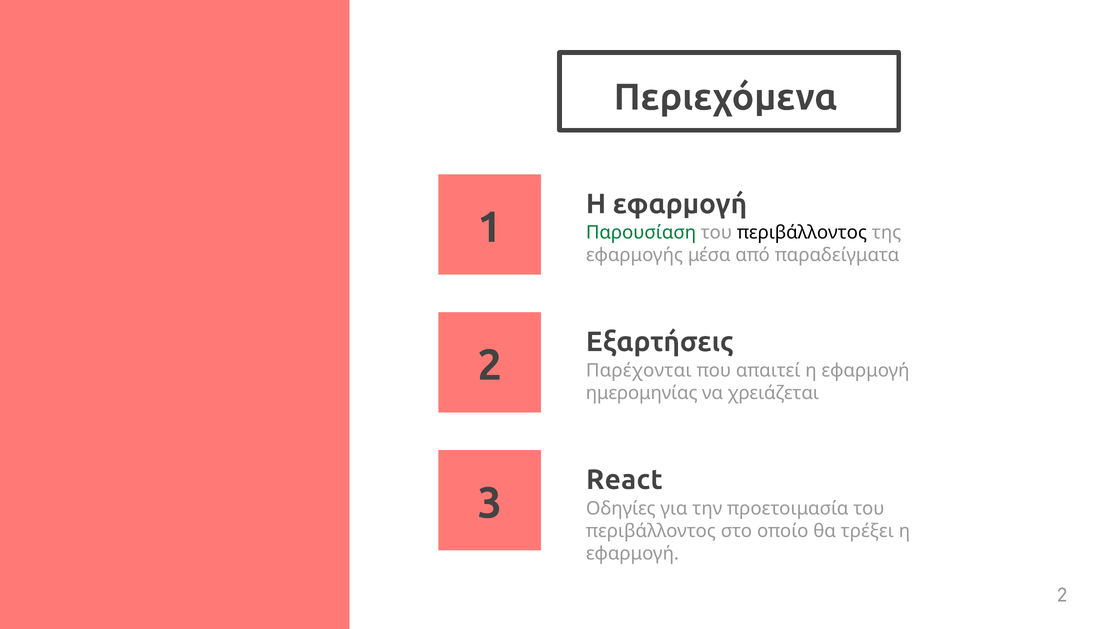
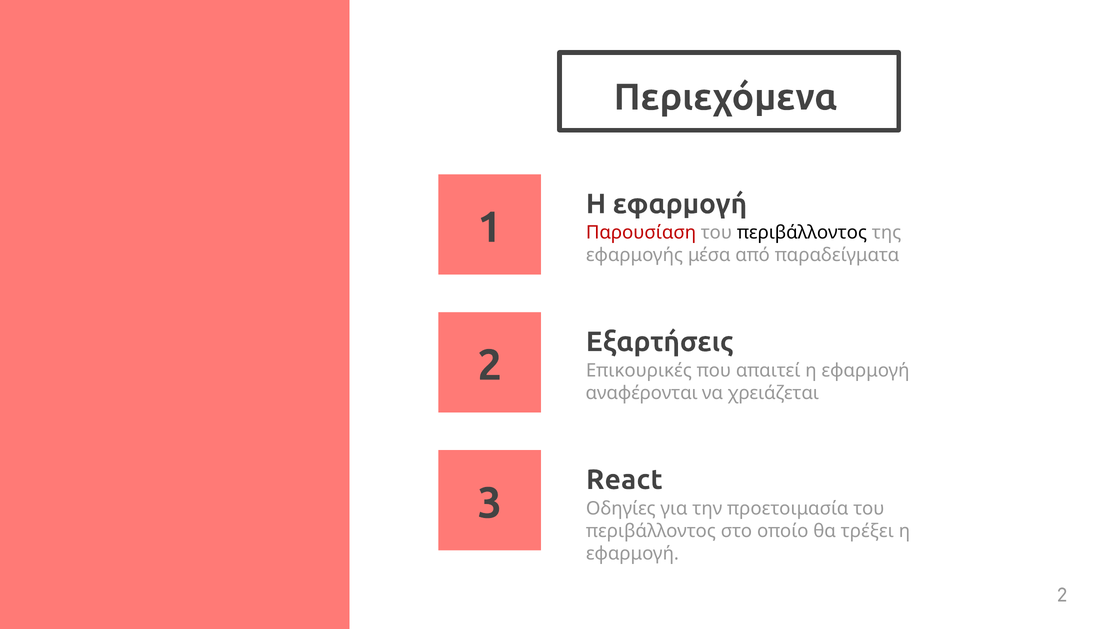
Παρουσίαση colour: green -> red (641, 233)
Παρέχονται: Παρέχονται -> Επικουρικές (639, 371)
ημερομηνίας: ημερομηνίας -> αναφέρονται (642, 393)
